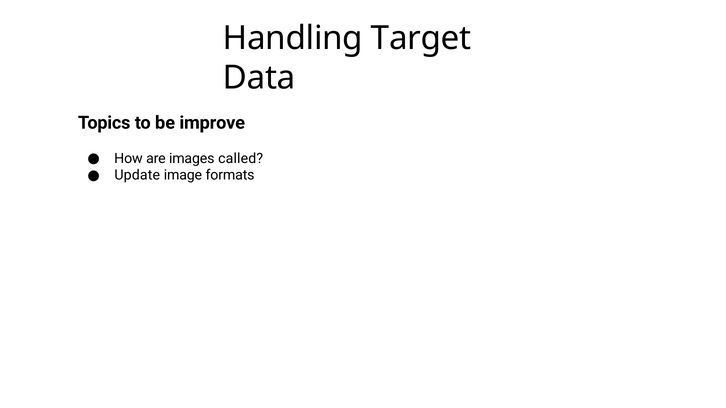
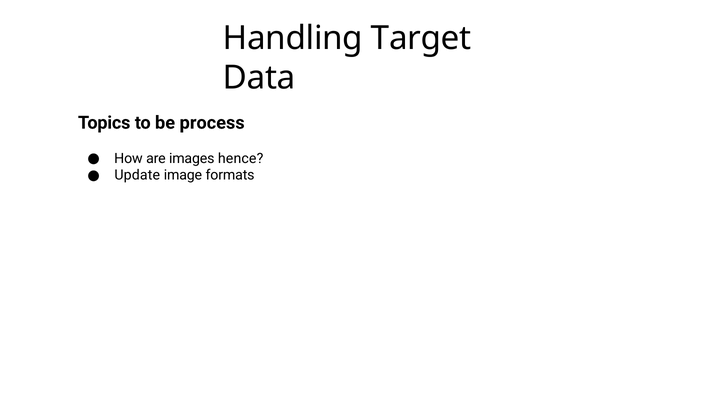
improve: improve -> process (212, 123)
called: called -> hence (241, 159)
